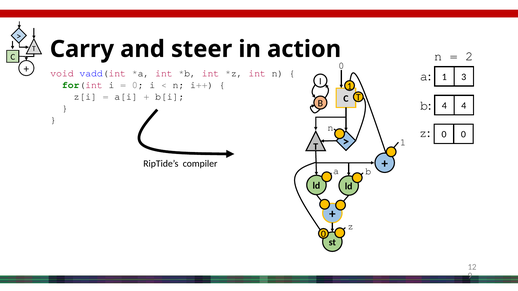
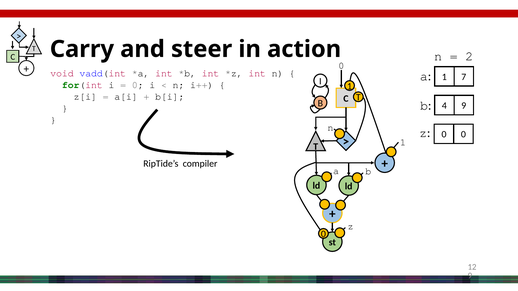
3: 3 -> 7 (464, 77)
4 4: 4 -> 9 (464, 106)
